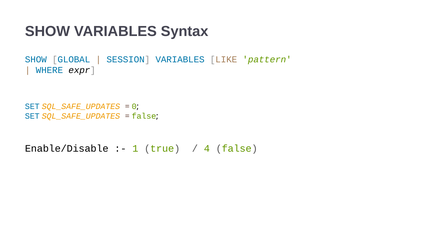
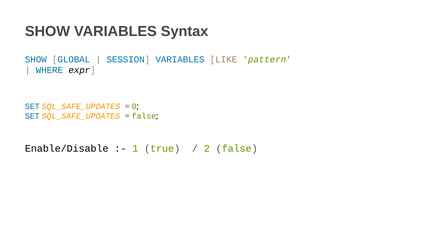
4: 4 -> 2 (207, 148)
